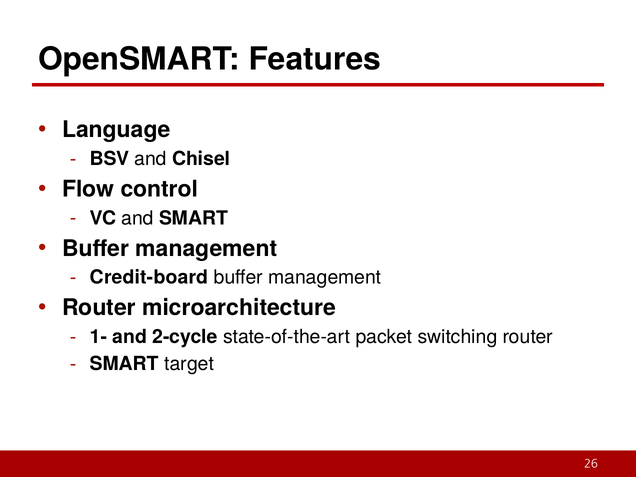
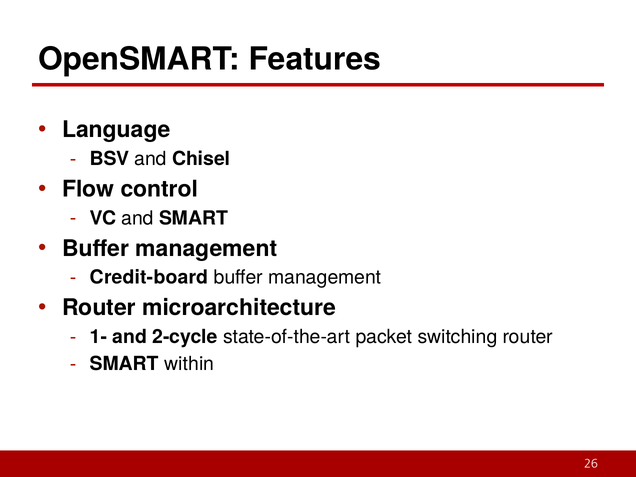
target: target -> within (189, 364)
